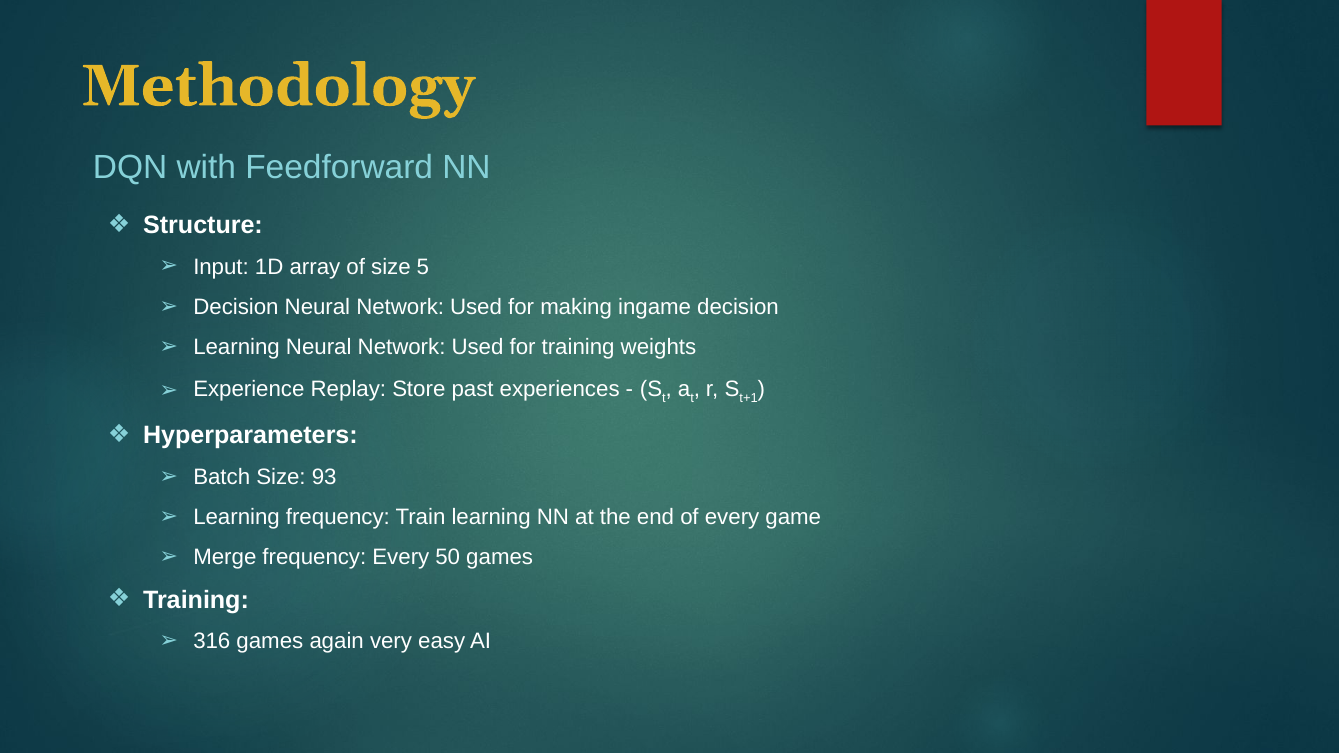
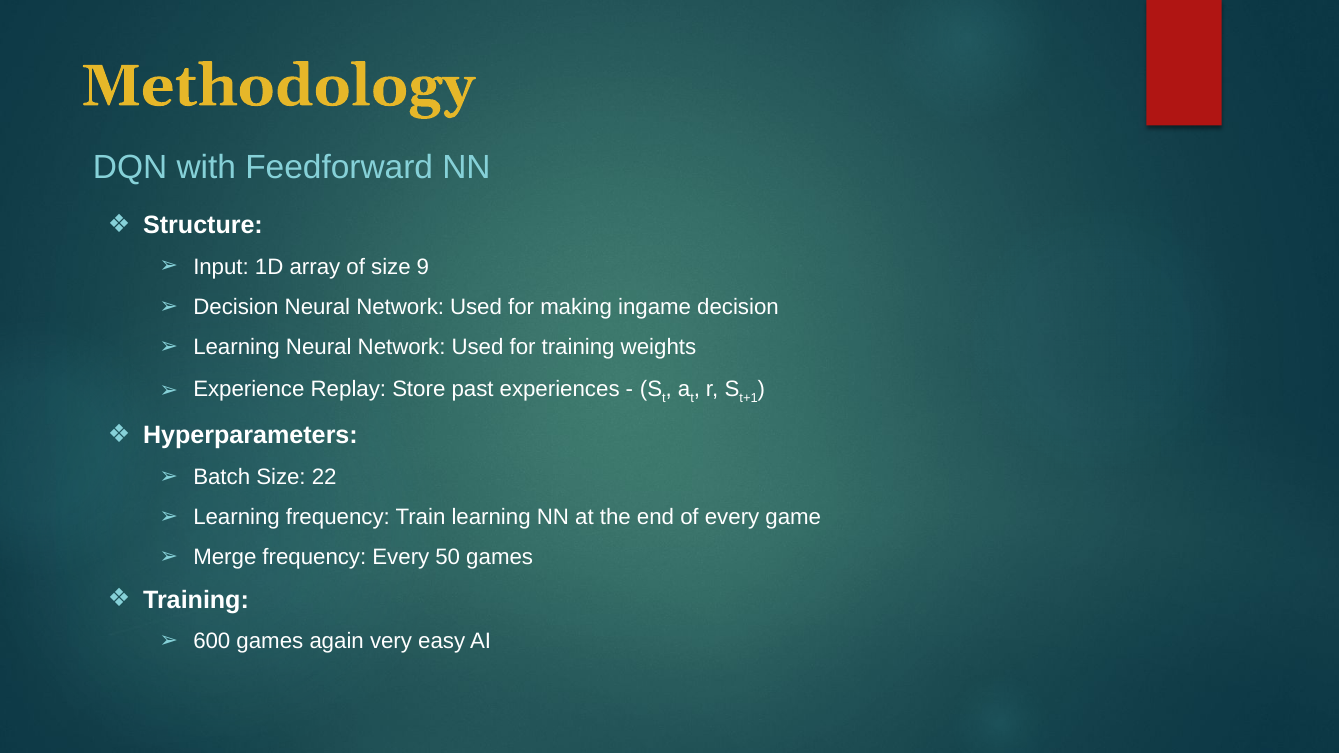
5: 5 -> 9 (423, 267)
93: 93 -> 22 (324, 477)
316: 316 -> 600 (212, 642)
